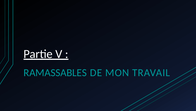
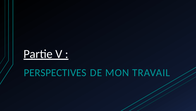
RAMASSABLES: RAMASSABLES -> PERSPECTIVES (55, 72)
